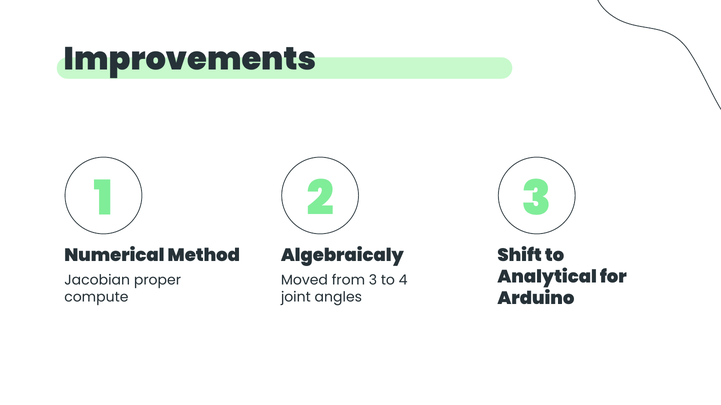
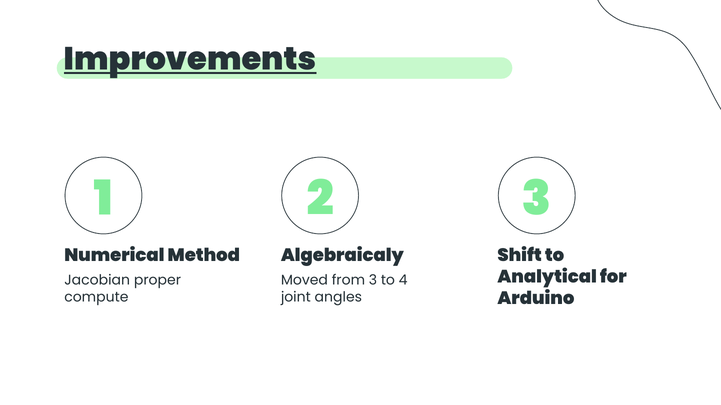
Improvements underline: none -> present (190, 59)
